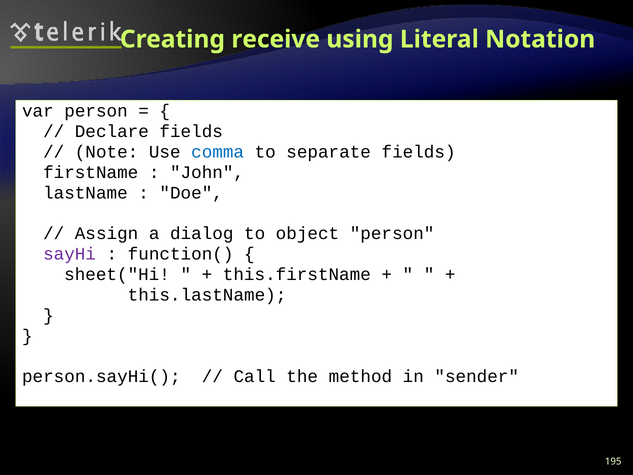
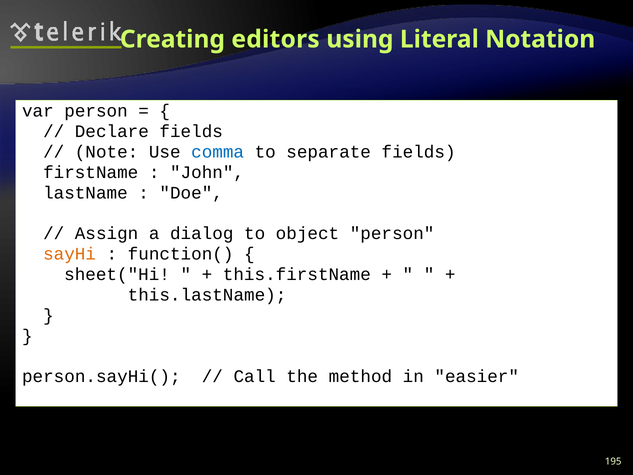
receive: receive -> editors (276, 39)
sayHi colour: purple -> orange (70, 254)
sender: sender -> easier (477, 376)
